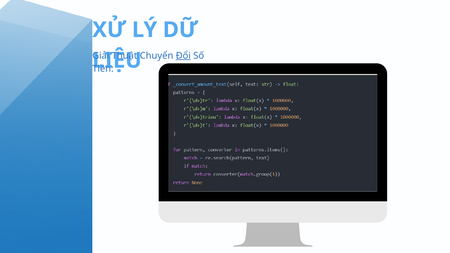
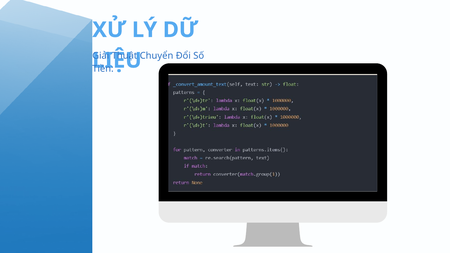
Đổi underline: present -> none (183, 56)
